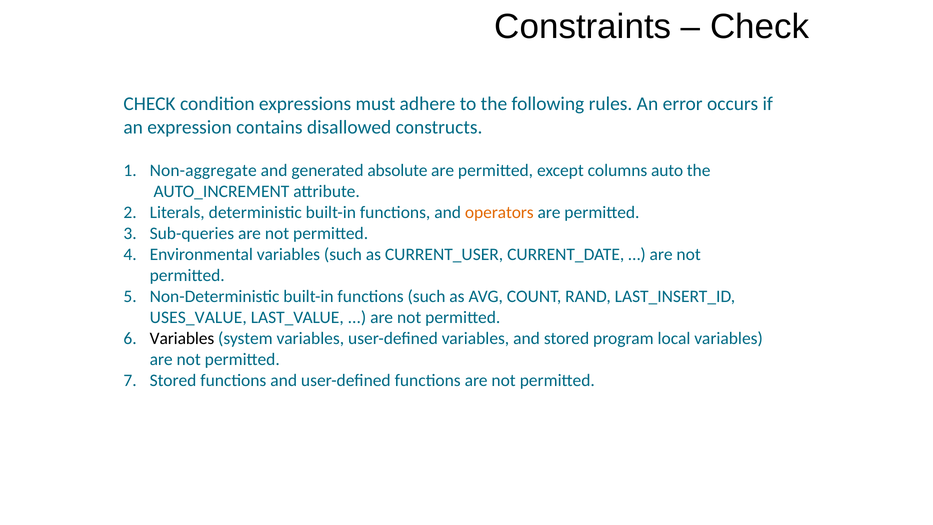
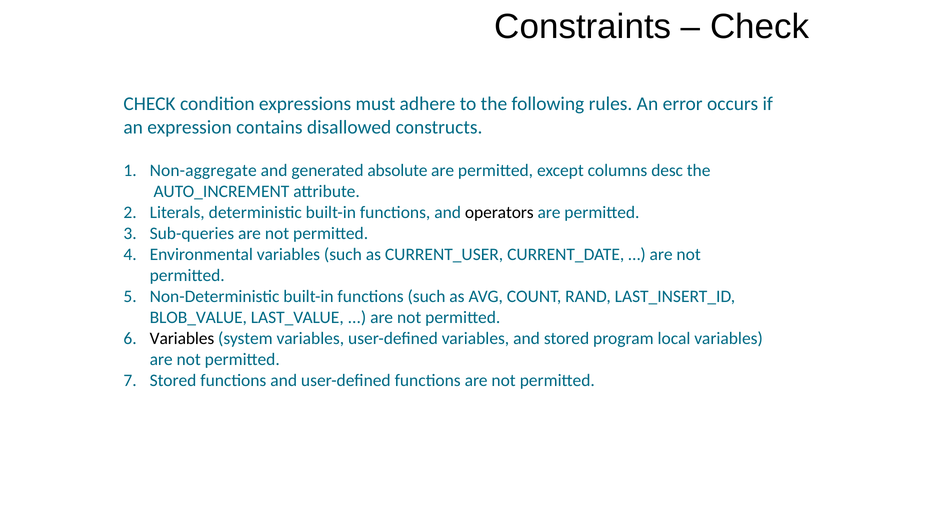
auto: auto -> desc (667, 170)
operators colour: orange -> black (499, 212)
USES_VALUE: USES_VALUE -> BLOB_VALUE (198, 317)
